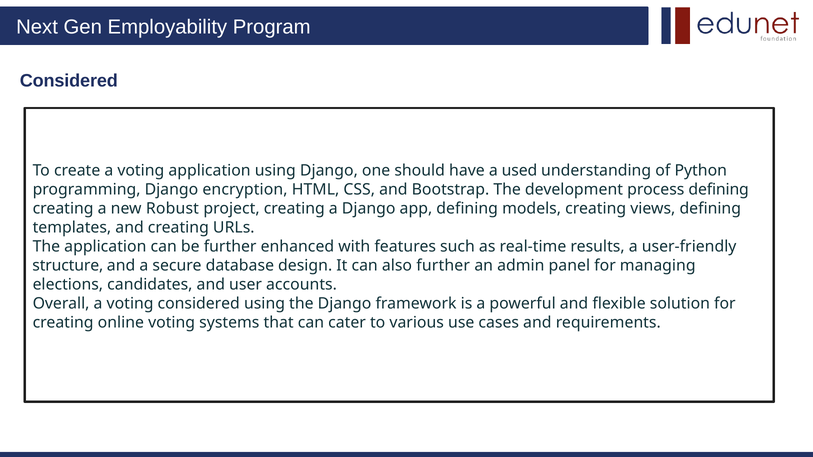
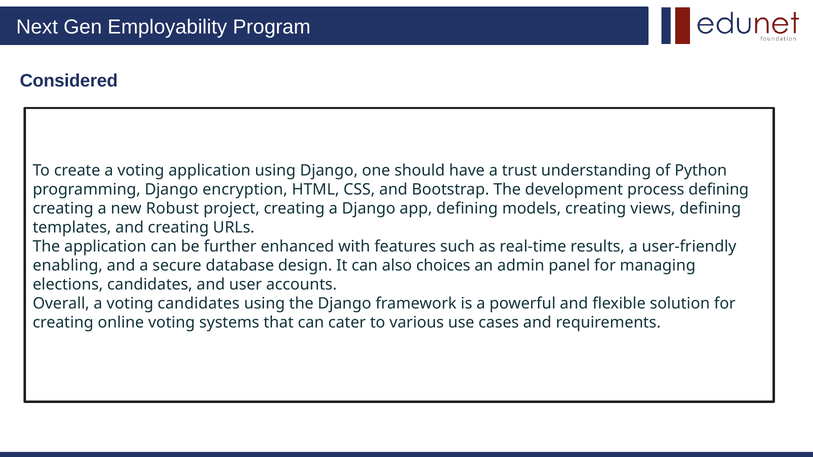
used: used -> trust (519, 171)
structure: structure -> enabling (68, 266)
also further: further -> choices (443, 266)
voting considered: considered -> candidates (199, 304)
